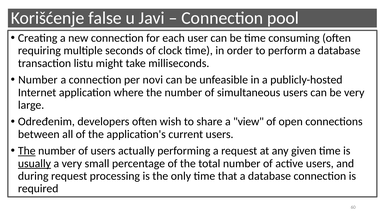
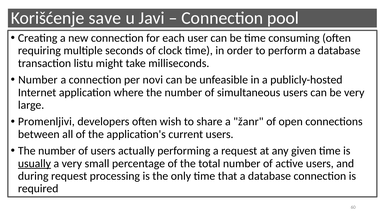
false: false -> save (105, 18)
Određenim: Određenim -> Promenljivi (46, 121)
view: view -> žanr (248, 121)
The underline: present -> none (27, 151)
